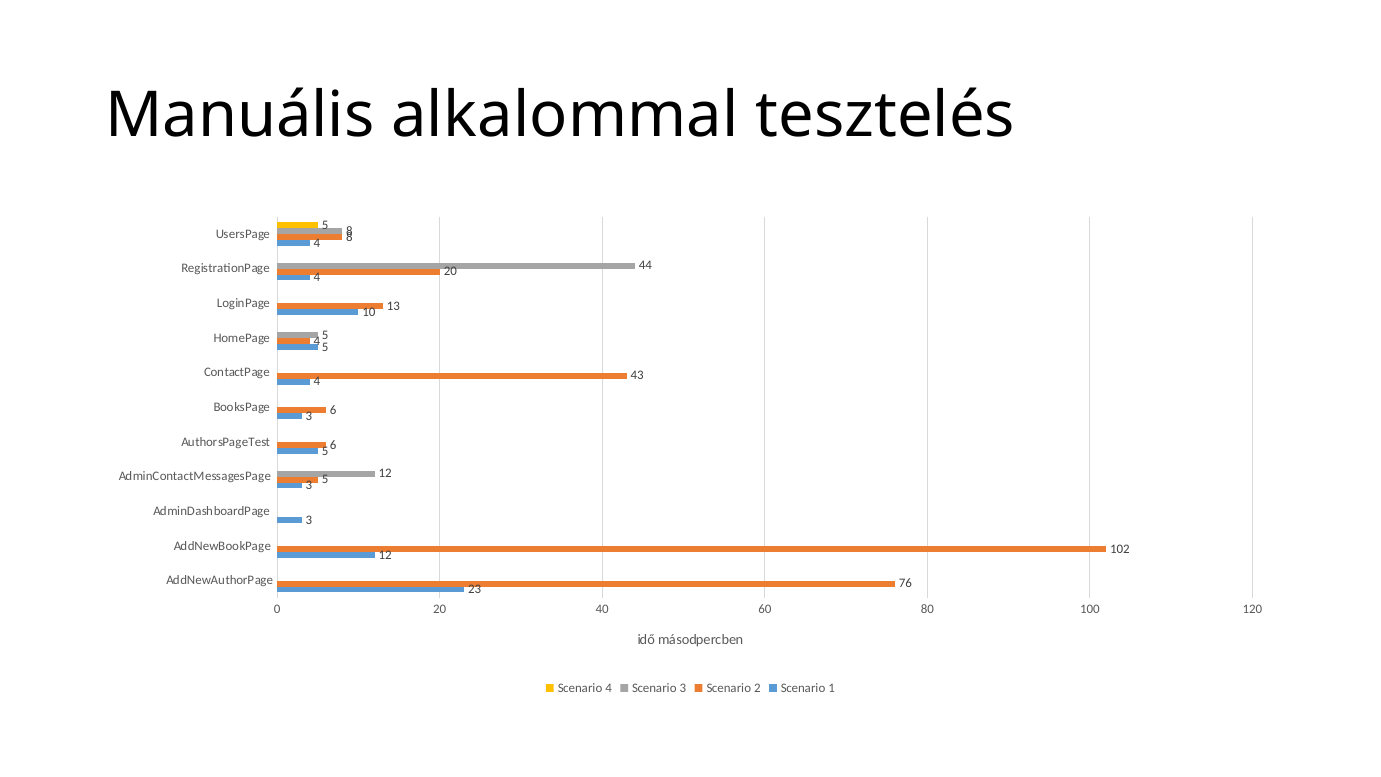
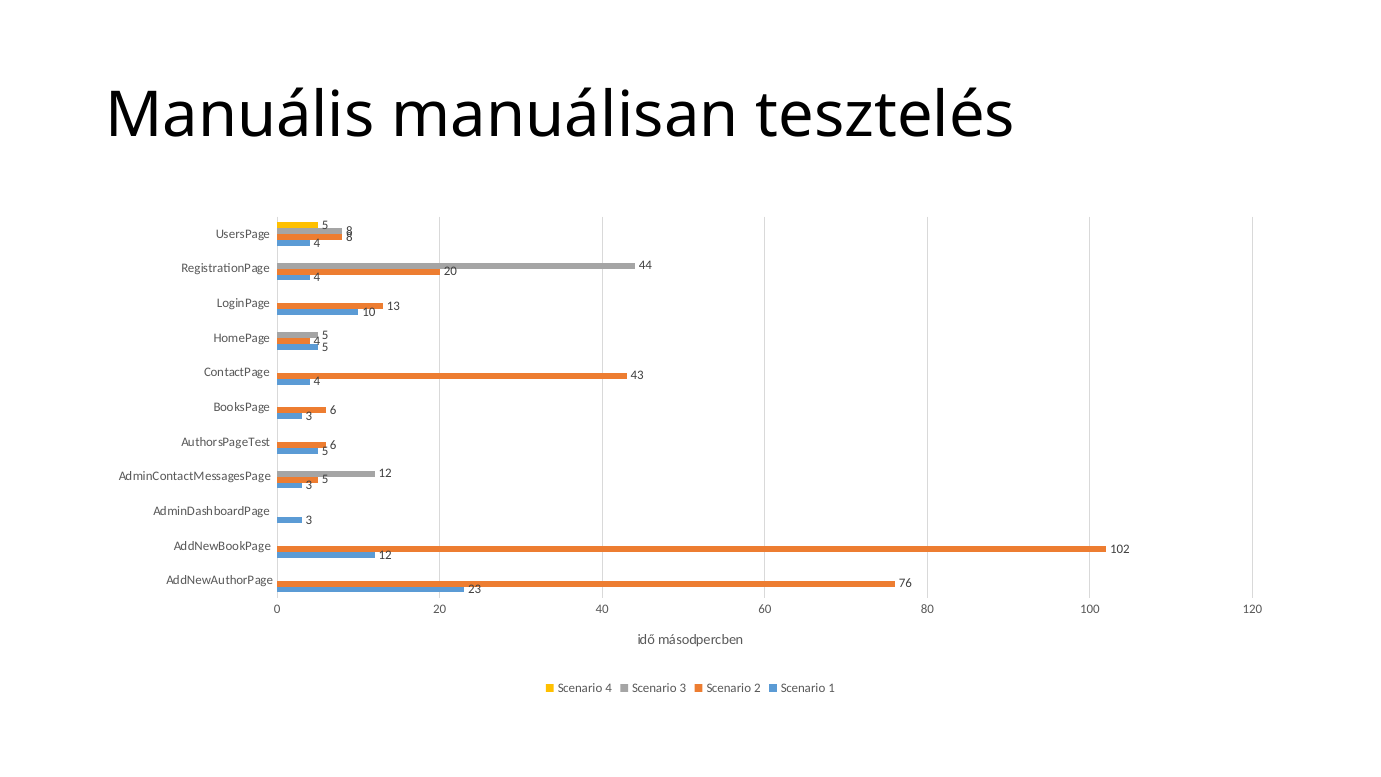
alkalommal: alkalommal -> manuálisan (565, 116)
